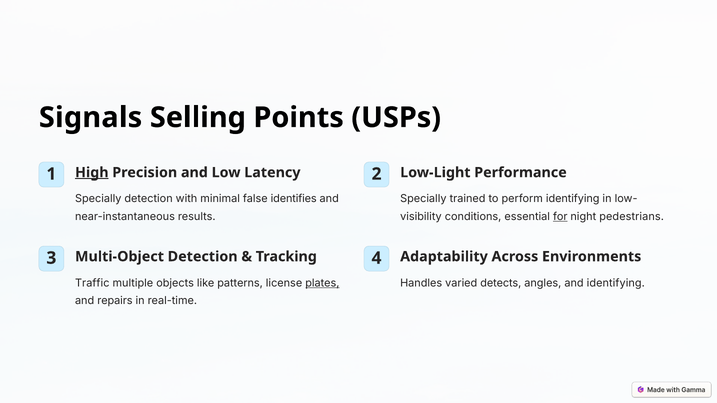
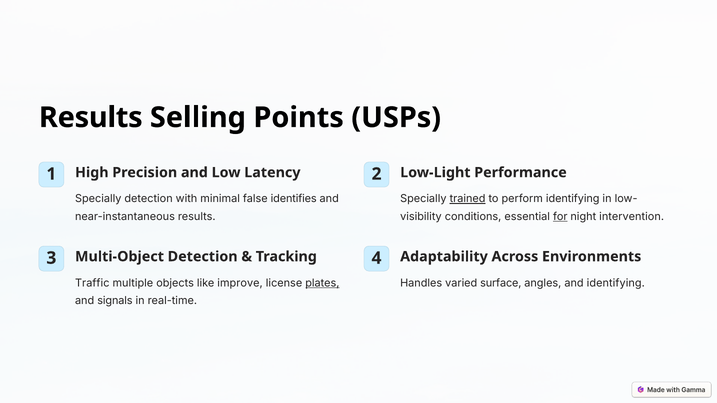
Signals: Signals -> Results (91, 118)
High underline: present -> none (92, 173)
trained underline: none -> present (468, 199)
pedestrians: pedestrians -> intervention (632, 217)
patterns: patterns -> improve (240, 283)
detects: detects -> surface (501, 283)
repairs: repairs -> signals (115, 301)
